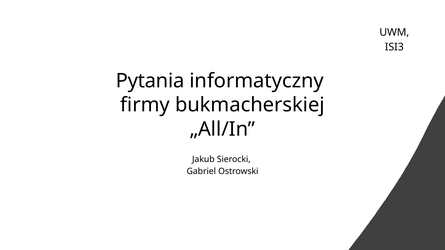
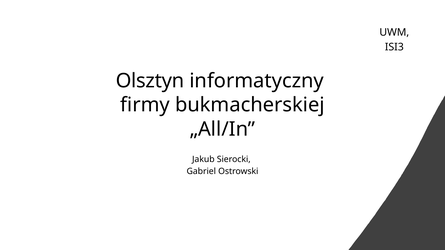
Pytania: Pytania -> Olsztyn (150, 81)
